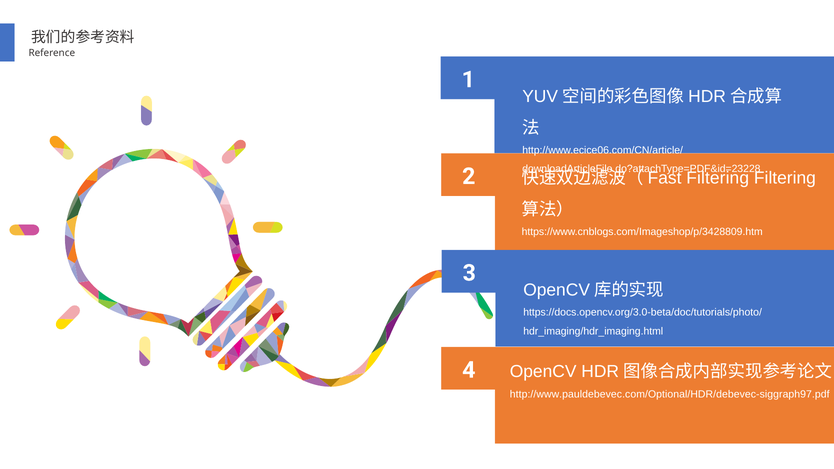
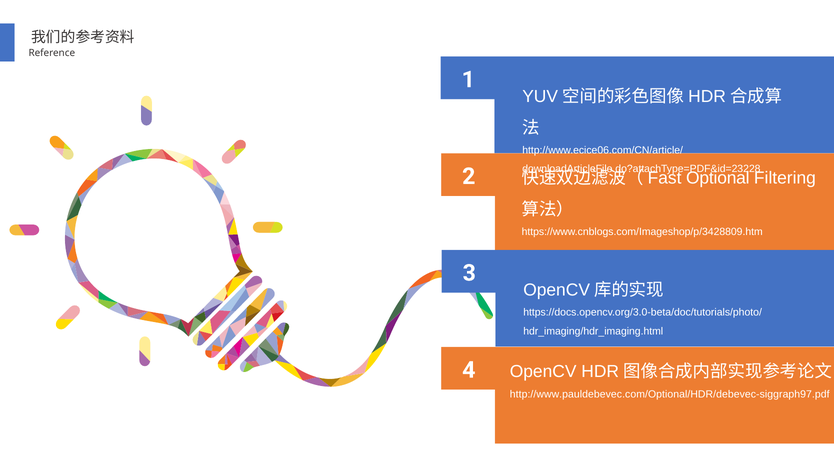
Filtering: Filtering -> Optional (718, 178)
